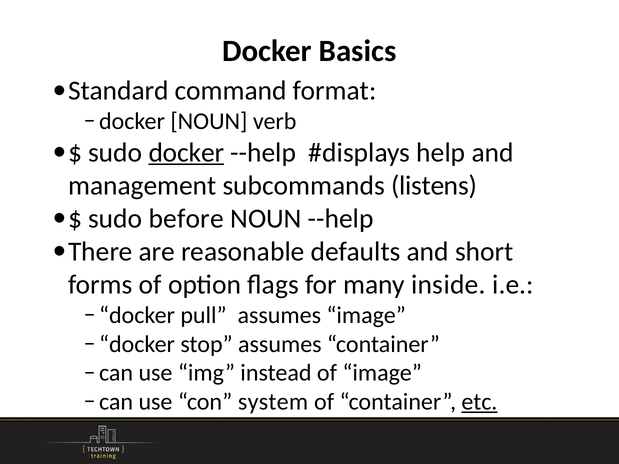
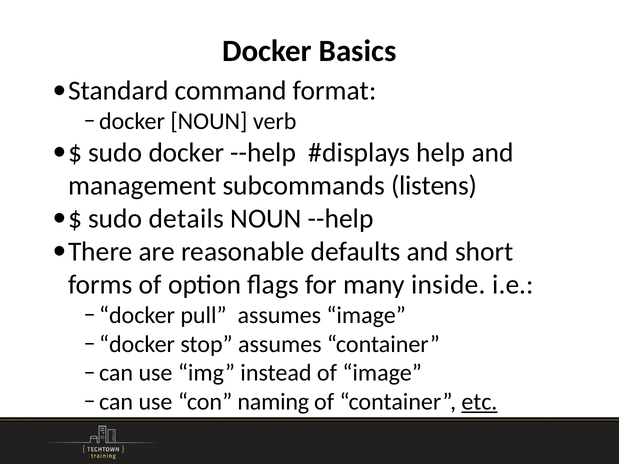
docker underline: present -> none (186, 153)
before: before -> details (186, 219)
system: system -> naming (273, 402)
